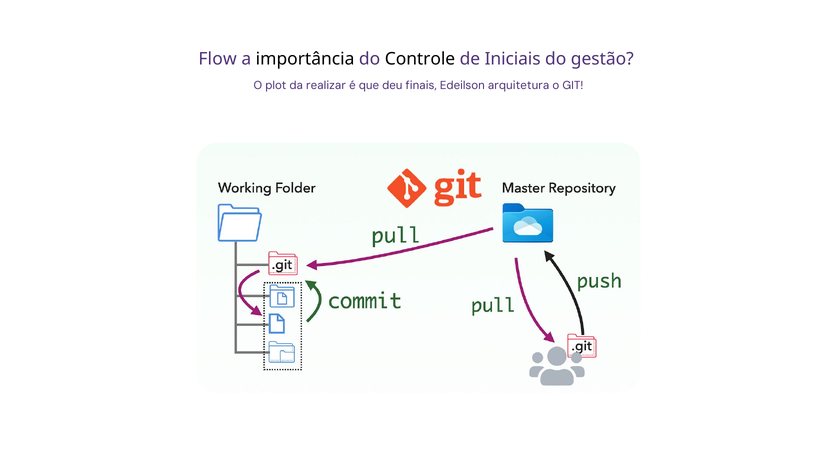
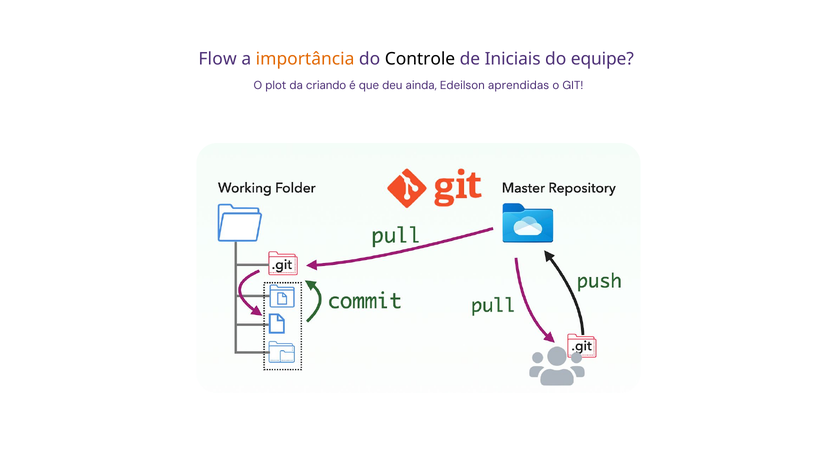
importância colour: black -> orange (305, 59)
gestão: gestão -> equipe (602, 59)
realizar: realizar -> criando (326, 85)
finais: finais -> ainda (421, 85)
arquitetura: arquitetura -> aprendidas (519, 85)
